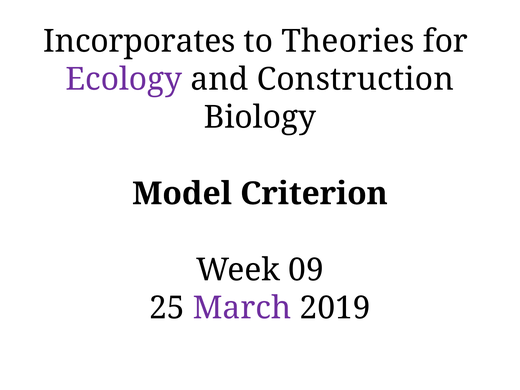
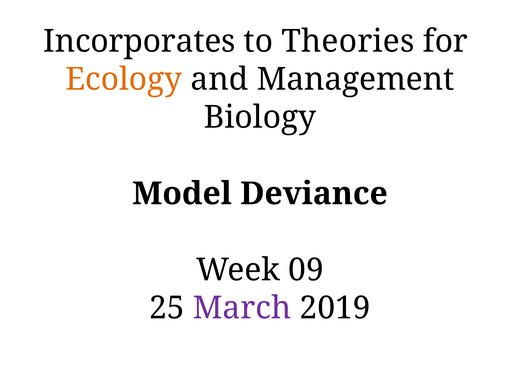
Ecology colour: purple -> orange (124, 79)
Construction: Construction -> Management (356, 79)
Criterion: Criterion -> Deviance (314, 194)
